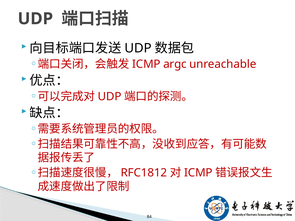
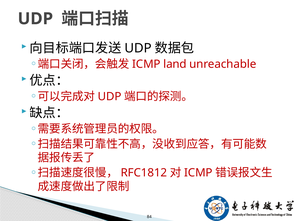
argc: argc -> land (175, 64)
